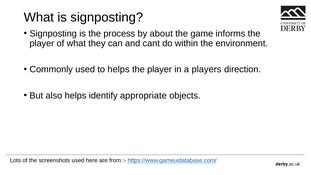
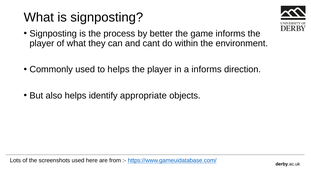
about: about -> better (161, 34)
a players: players -> informs (207, 69)
